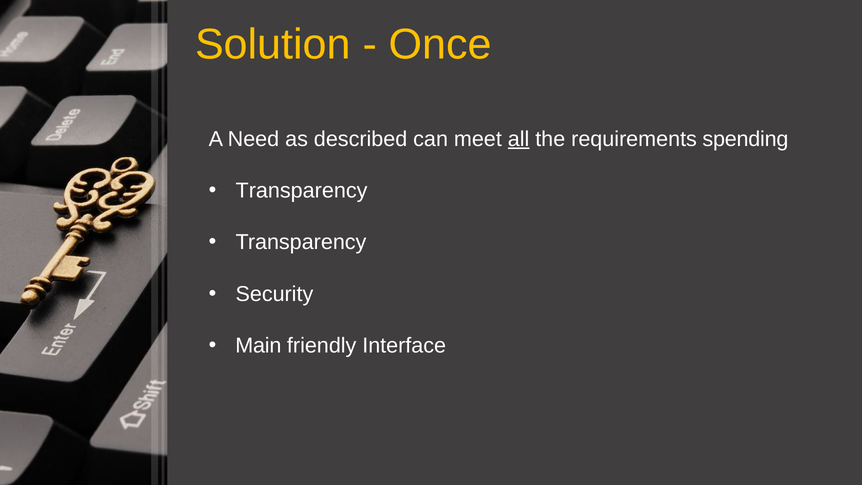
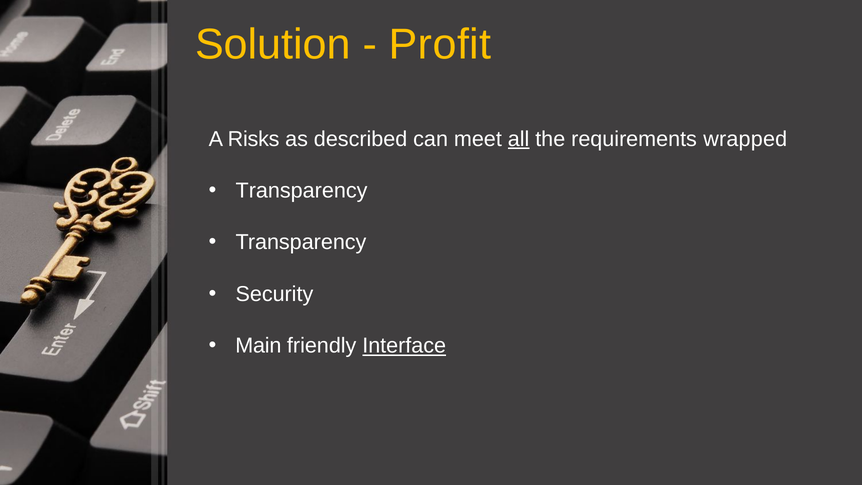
Once: Once -> Profit (440, 45)
Need: Need -> Risks (254, 139)
spending: spending -> wrapped (745, 139)
Interface underline: none -> present (404, 346)
